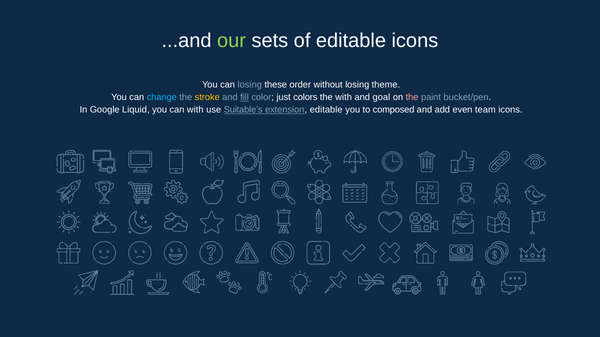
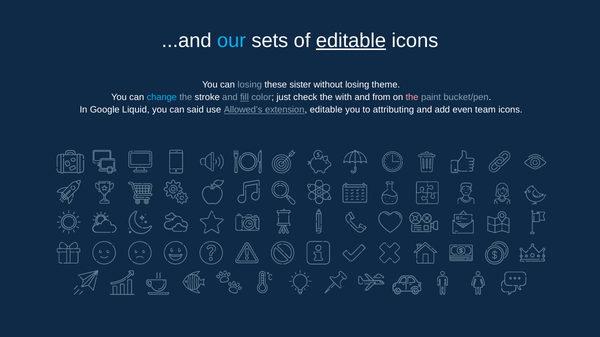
our colour: light green -> light blue (232, 41)
editable underline: none -> present (351, 41)
order: order -> sister (300, 85)
stroke colour: yellow -> white (207, 97)
colors: colors -> check (305, 97)
goal: goal -> from (381, 97)
can with: with -> said (195, 110)
Suitable’s: Suitable’s -> Allowed’s (243, 110)
composed: composed -> attributing (394, 110)
